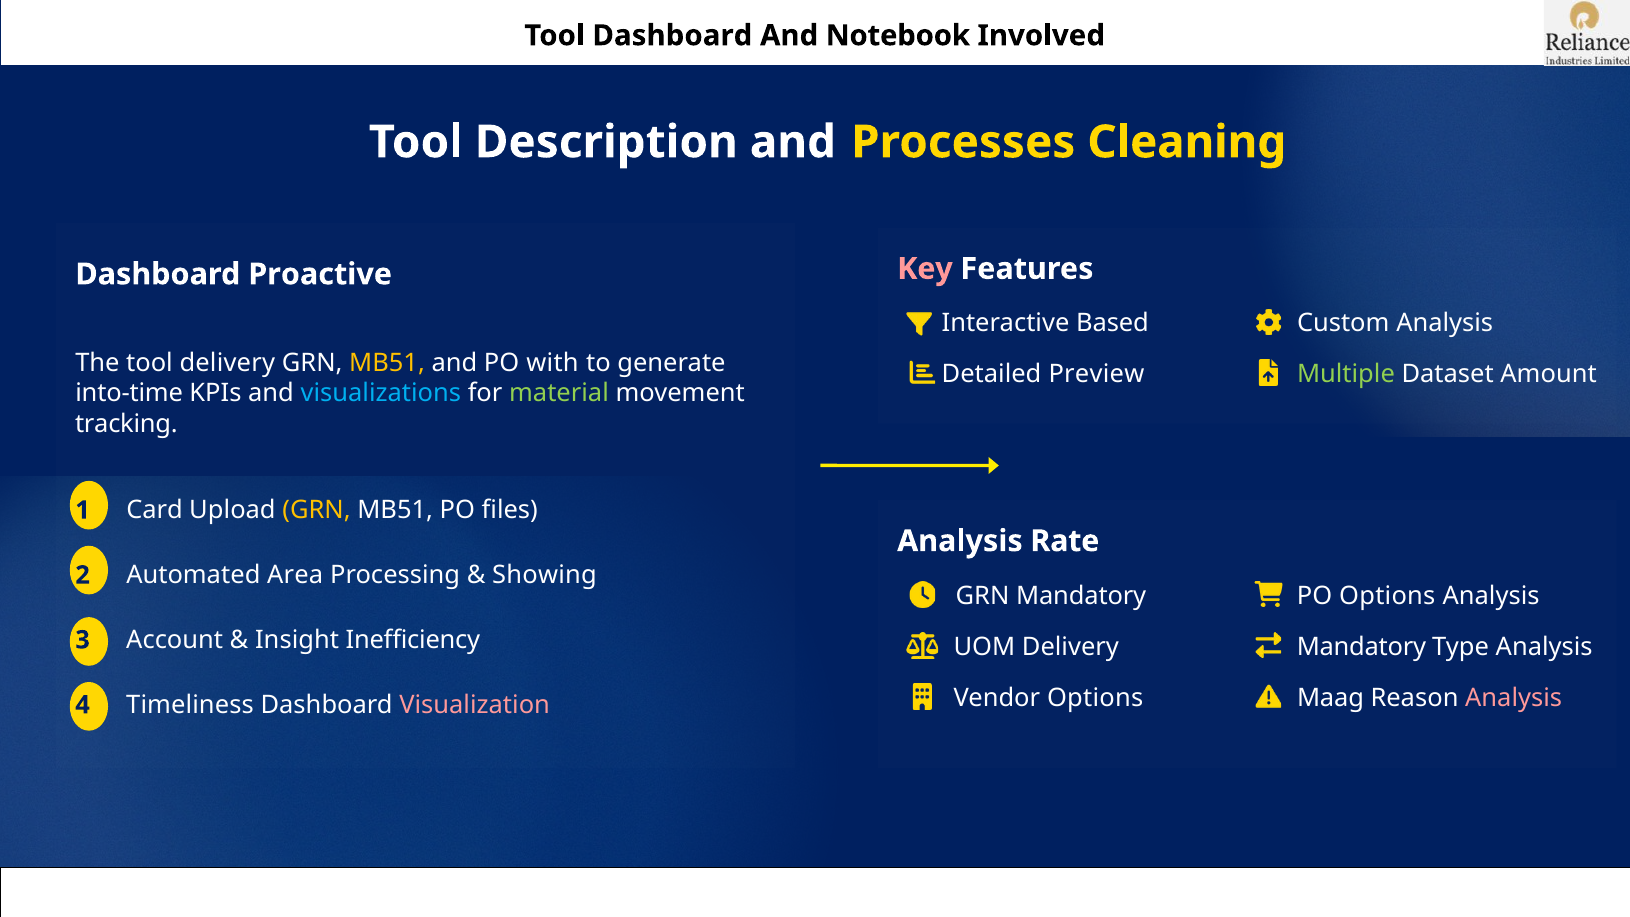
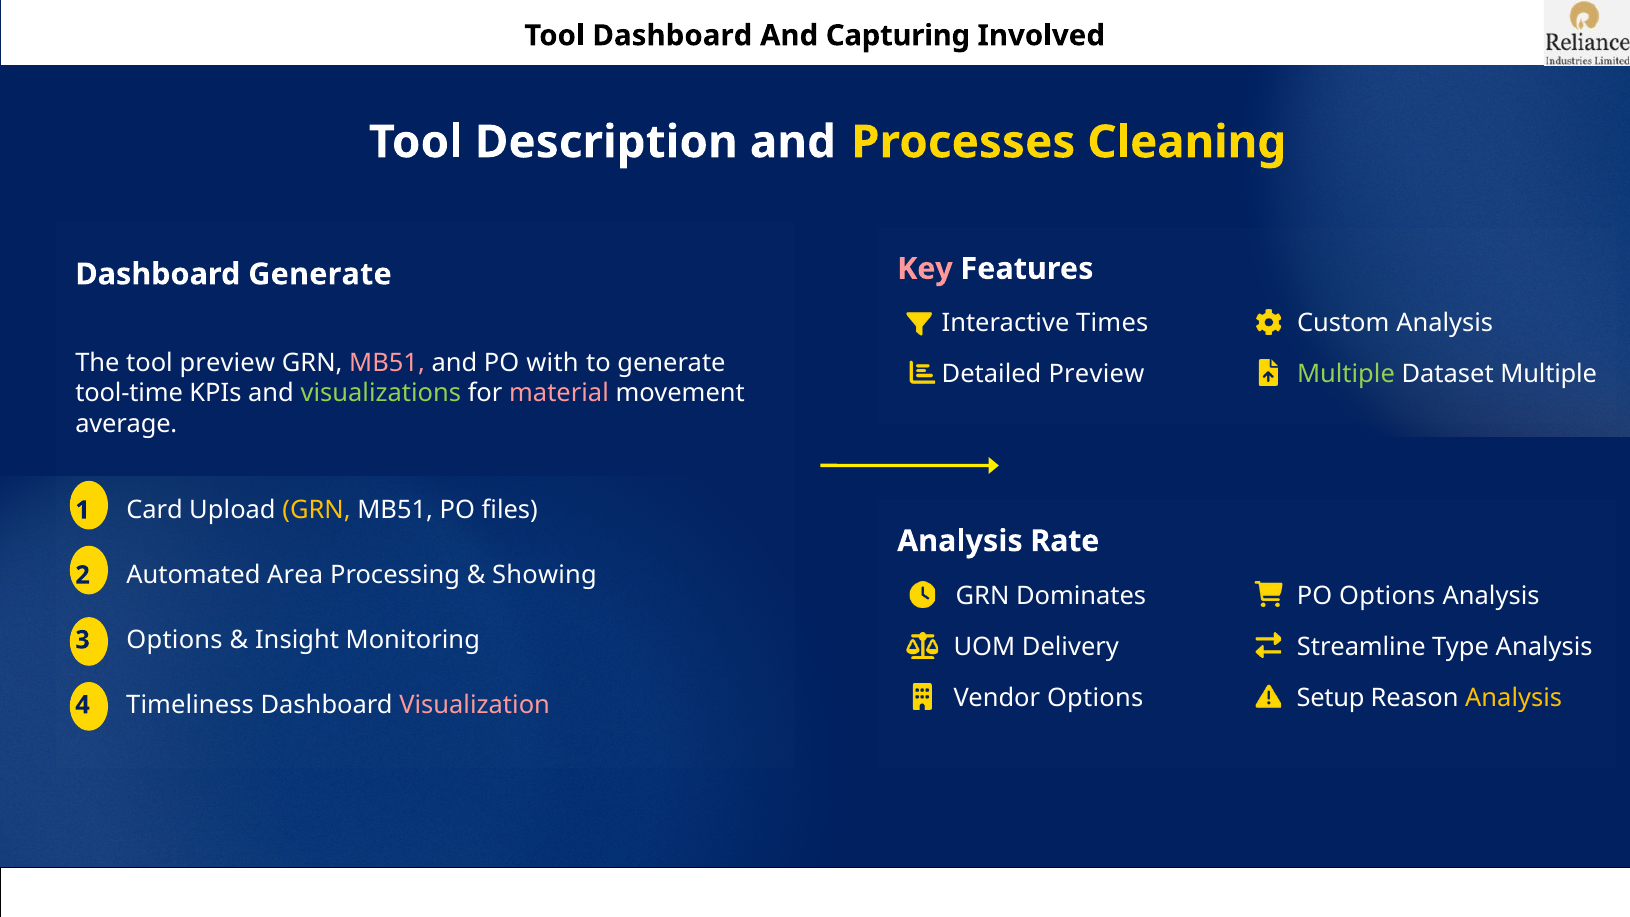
Notebook: Notebook -> Capturing (898, 36)
Dashboard Proactive: Proactive -> Generate (320, 274)
Based: Based -> Times (1112, 324)
tool delivery: delivery -> preview (227, 363)
MB51 colour: yellow -> pink (387, 363)
Dataset Amount: Amount -> Multiple (1549, 374)
into-time: into-time -> tool-time (129, 393)
visualizations colour: light blue -> light green (381, 393)
material colour: light green -> pink (559, 393)
tracking: tracking -> average (126, 424)
GRN Mandatory: Mandatory -> Dominates (1081, 596)
3 Account: Account -> Options (175, 640)
Inefficiency: Inefficiency -> Monitoring (413, 640)
Mandatory: Mandatory -> Streamline (1361, 647)
Maag: Maag -> Setup (1331, 698)
Analysis colour: pink -> yellow (1514, 698)
